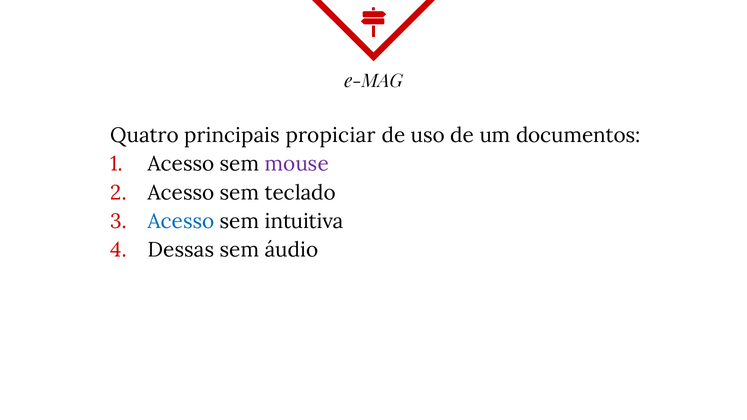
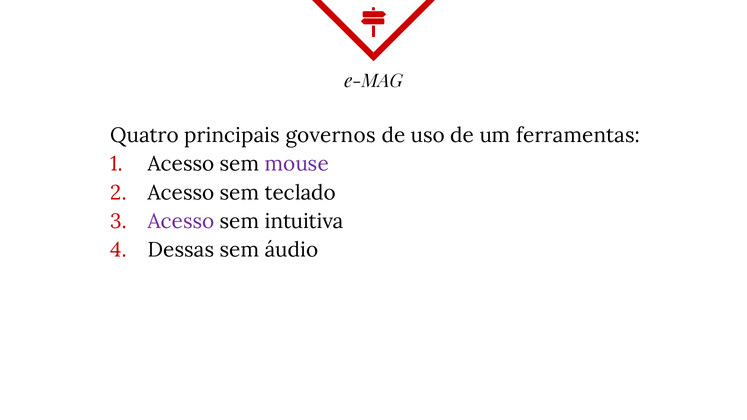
propiciar: propiciar -> governos (331, 135)
documentos: documentos -> ferramentas (578, 135)
Acesso colour: blue -> purple (181, 221)
